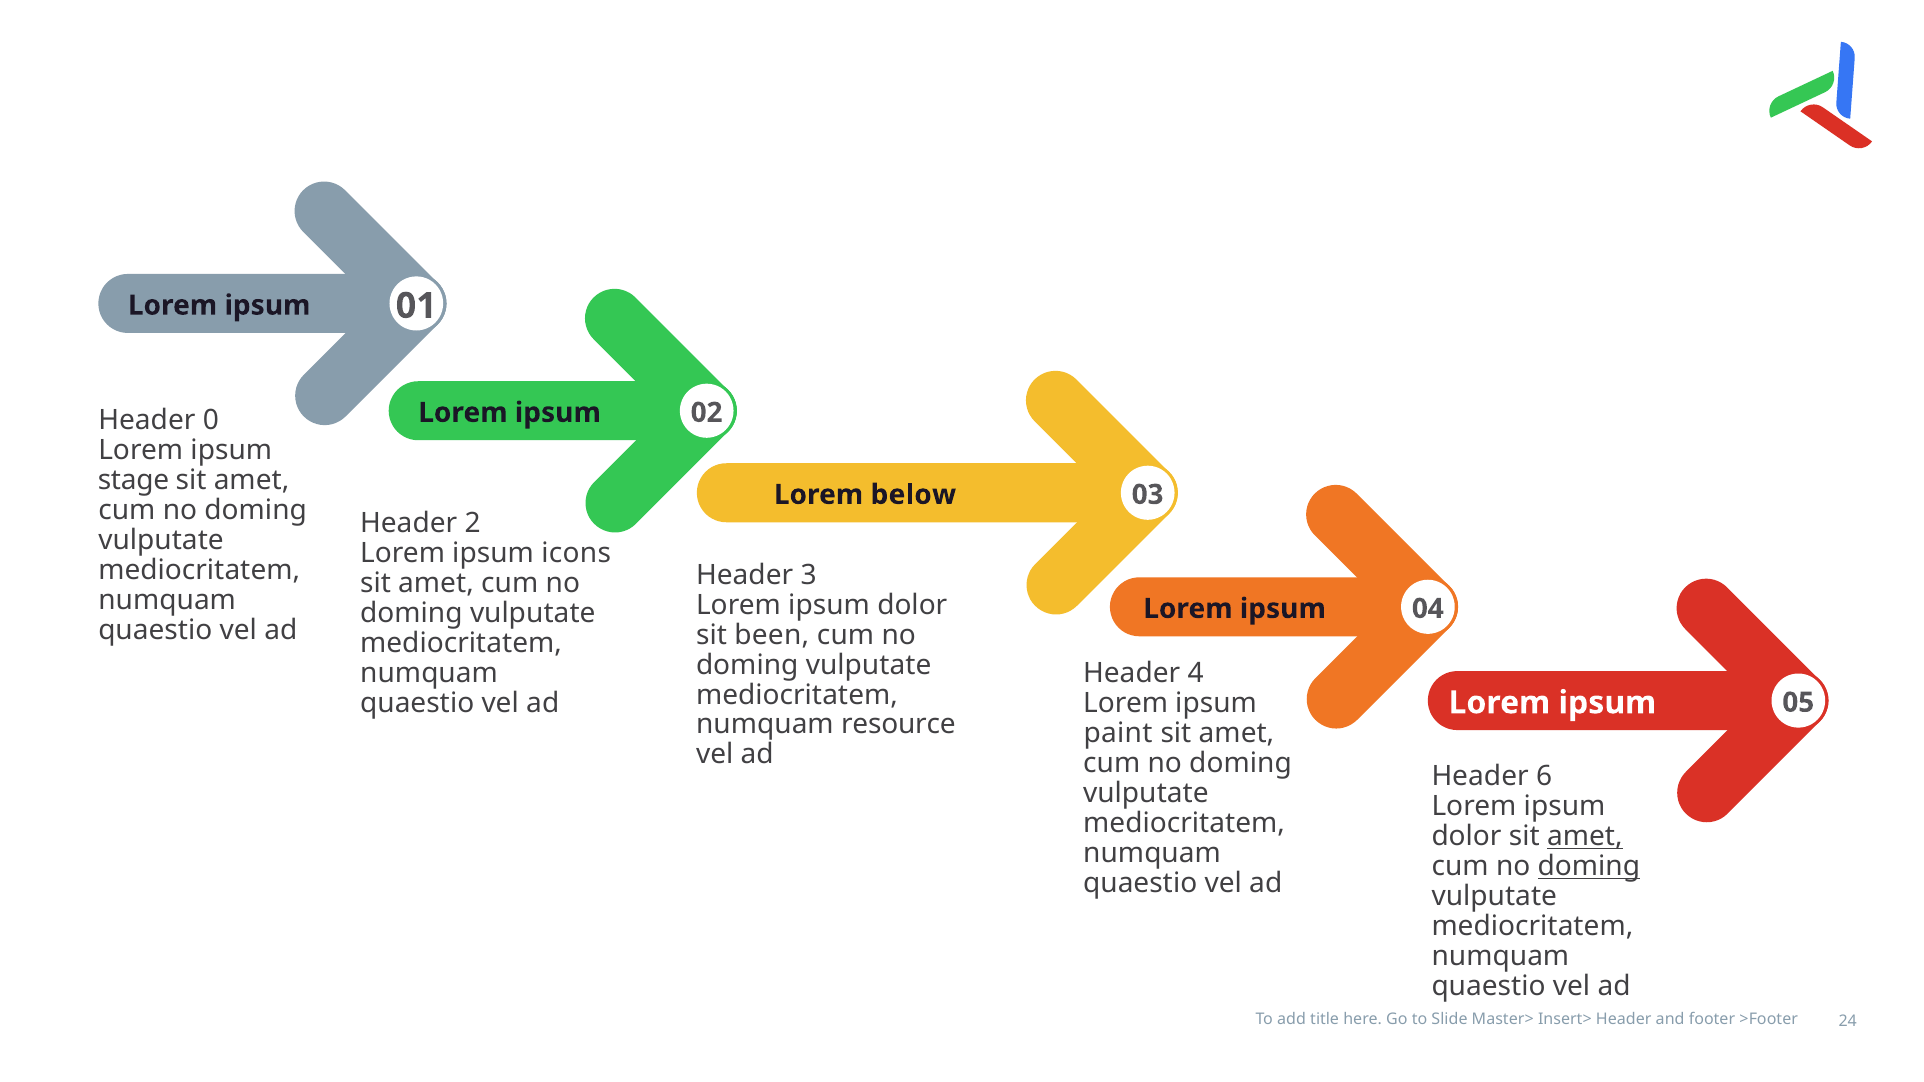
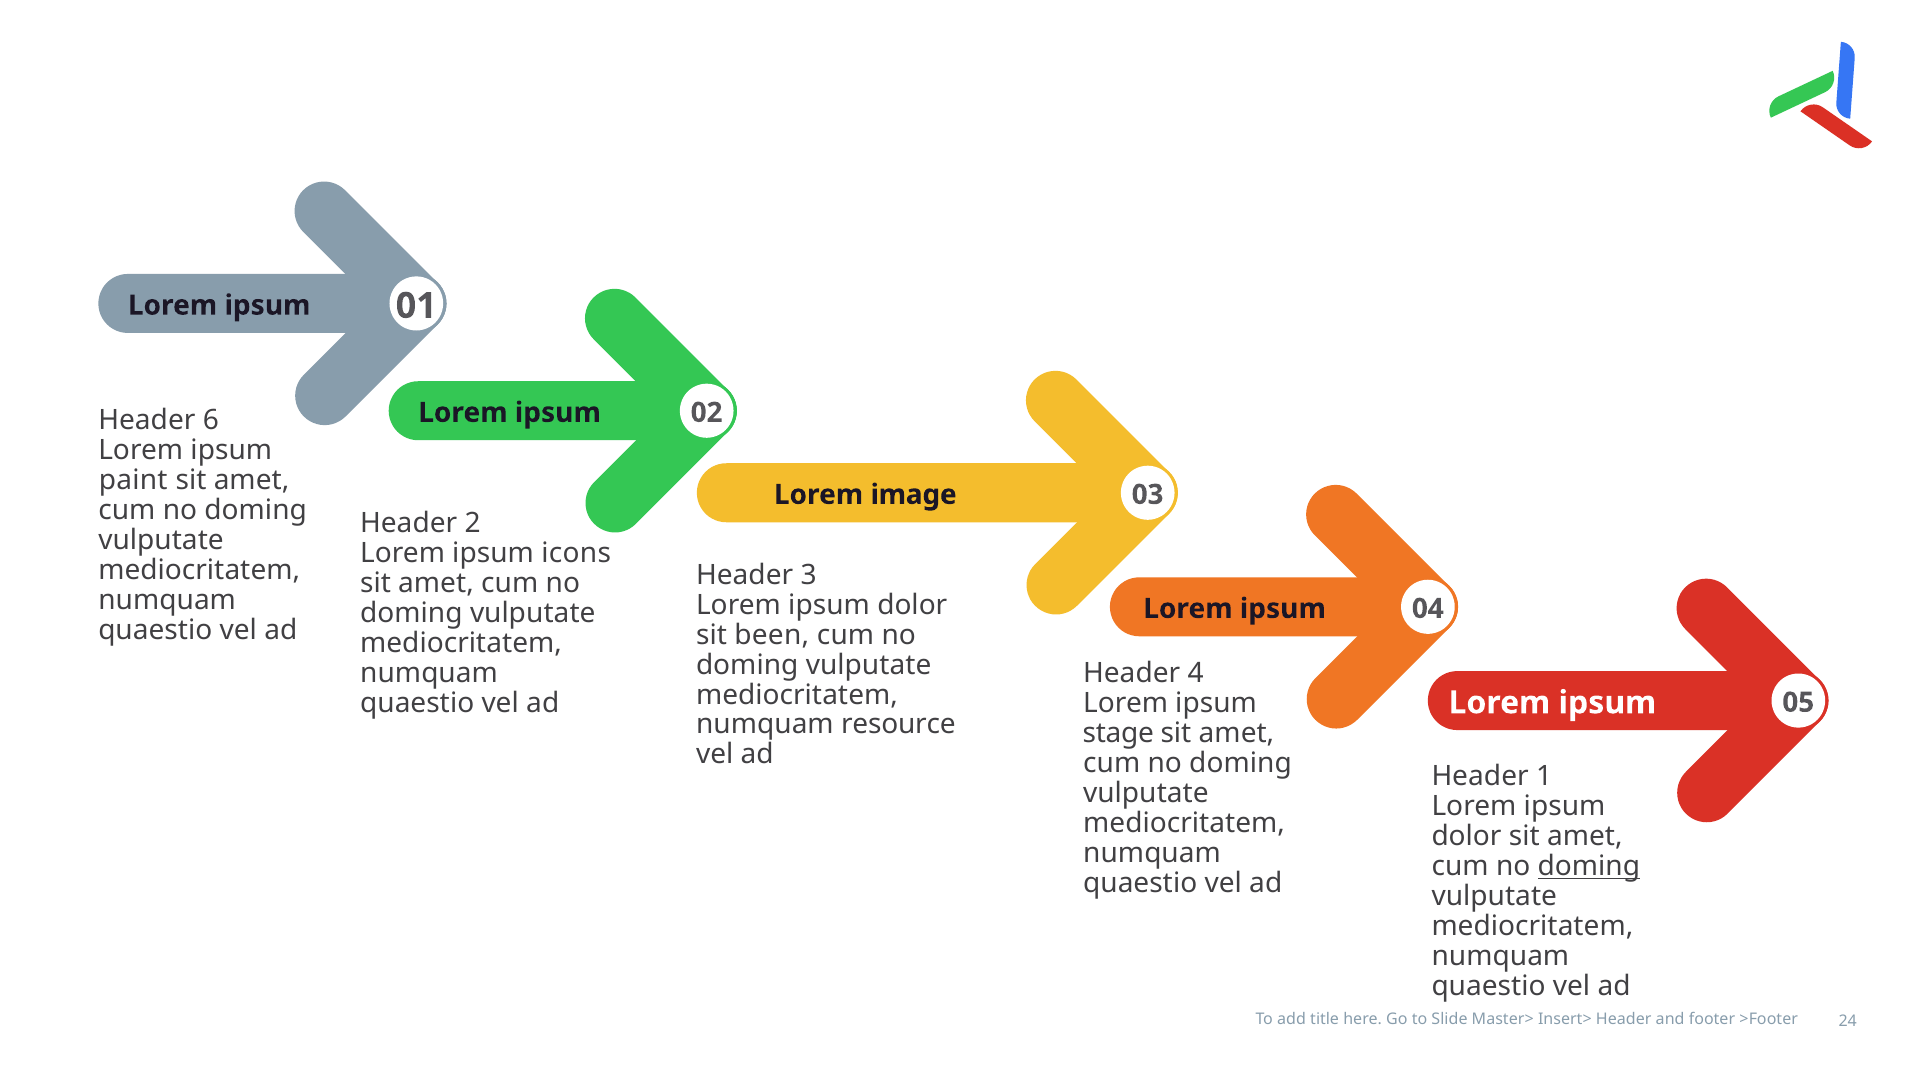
0: 0 -> 6 (211, 420)
stage: stage -> paint (133, 480)
below: below -> image (914, 495)
paint: paint -> stage (1118, 734)
6: 6 -> 1 (1544, 777)
amet underline: present -> none (1585, 837)
